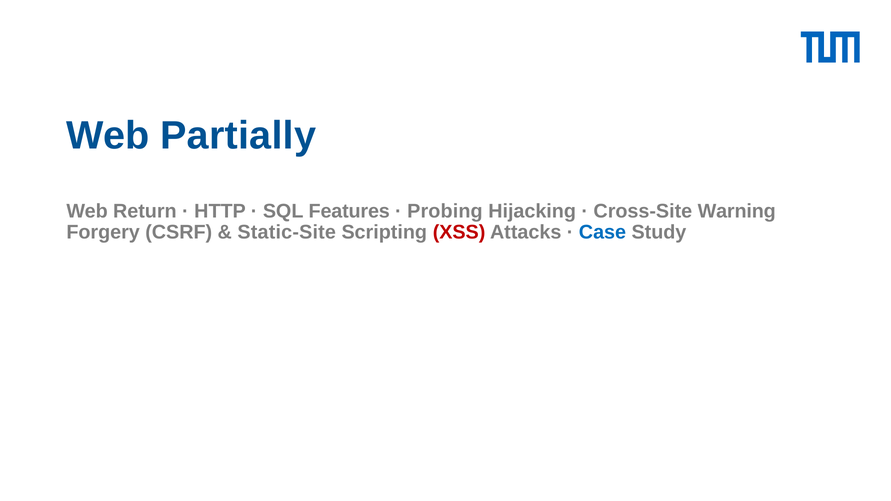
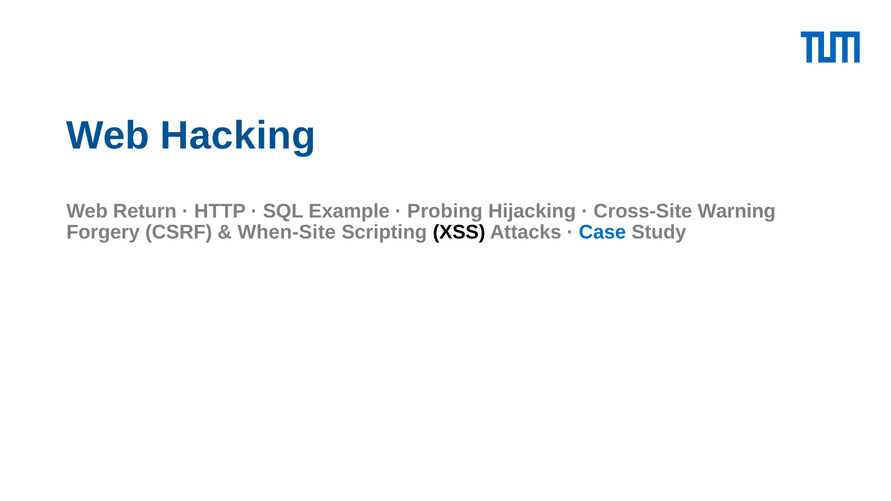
Partially: Partially -> Hacking (238, 136)
Features: Features -> Example (349, 211)
Static-Site: Static-Site -> When-Site (287, 233)
XSS colour: red -> black (459, 233)
